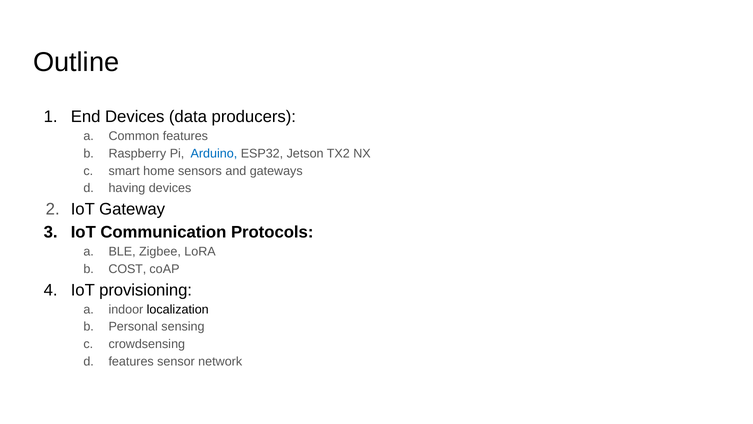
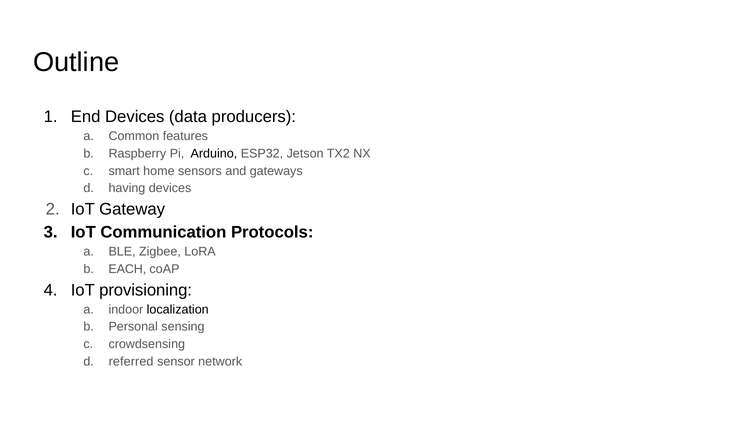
Arduino colour: blue -> black (214, 153)
COST: COST -> EACH (127, 269)
features: features -> referred (131, 361)
